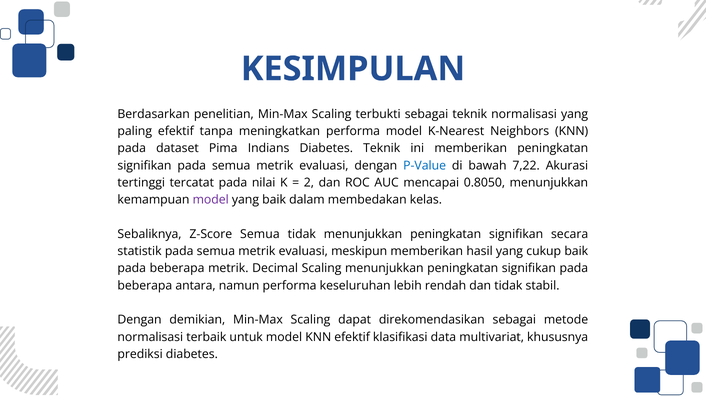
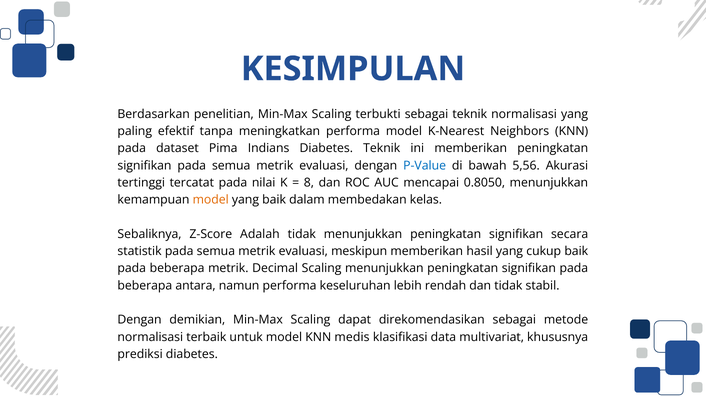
7,22: 7,22 -> 5,56 (526, 166)
2: 2 -> 8 (309, 183)
model colour: purple -> orange (211, 200)
Z-Score Semua: Semua -> Adalah (260, 234)
KNN efektif: efektif -> medis (352, 337)
